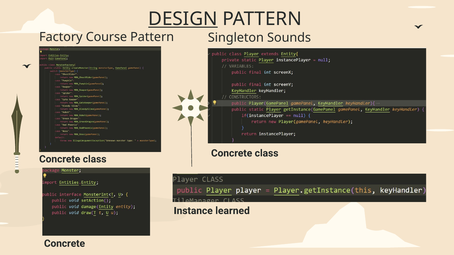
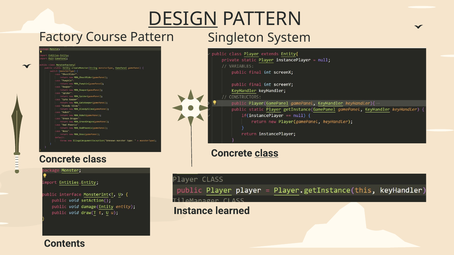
Sounds: Sounds -> System (289, 38)
class underline: none -> present (267, 153)
Concrete: Concrete -> Contents (64, 244)
